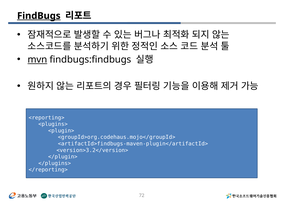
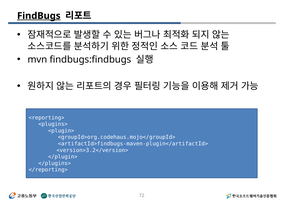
mvn underline: present -> none (37, 60)
